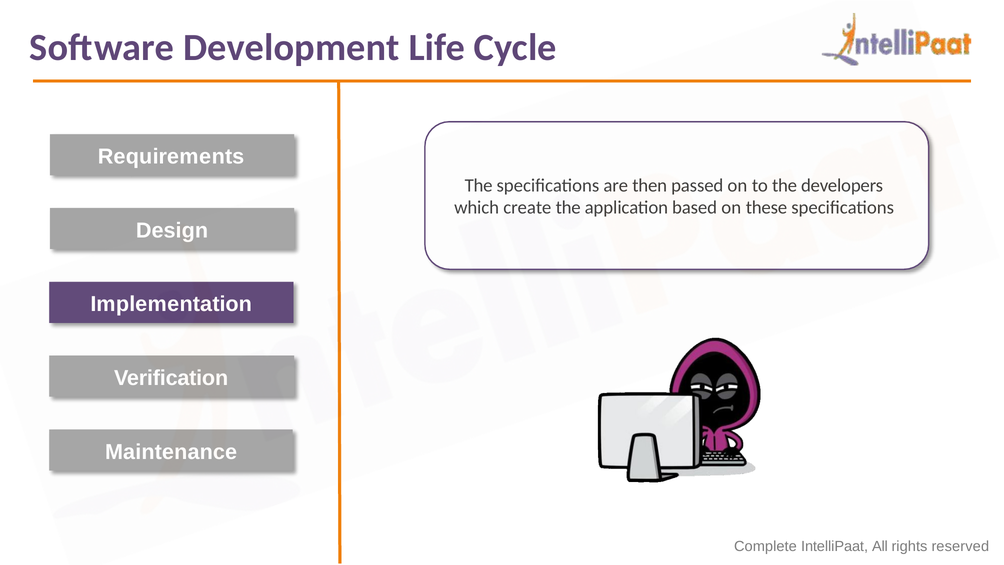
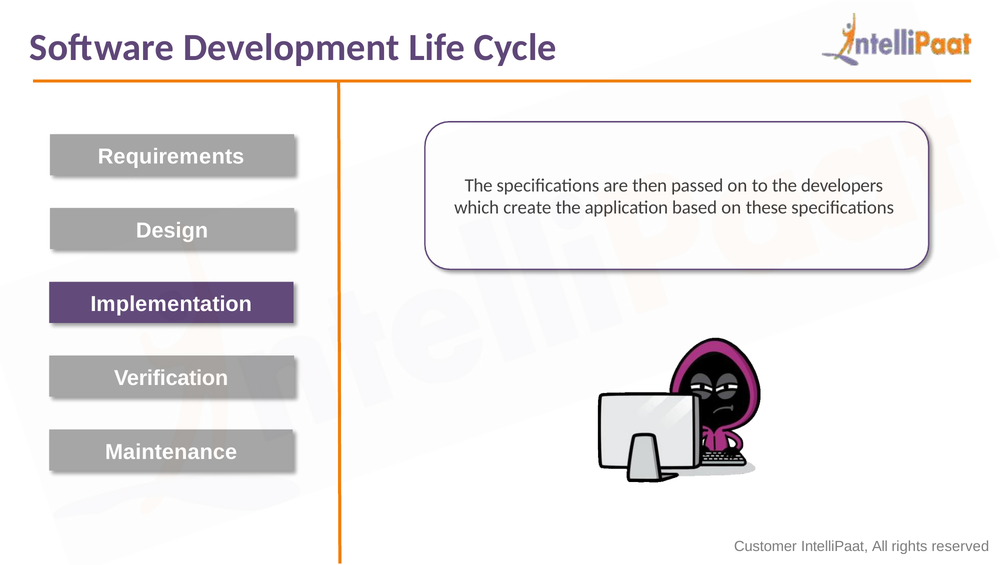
Complete: Complete -> Customer (765, 546)
